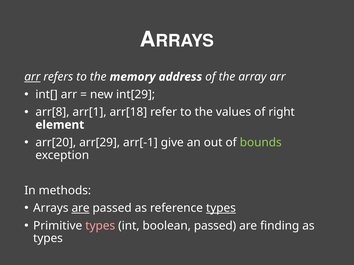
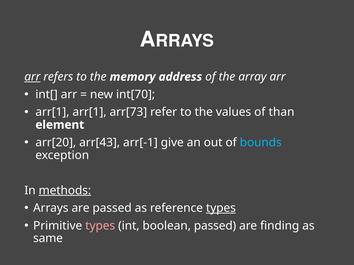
int[29: int[29 -> int[70 (136, 95)
arr[8: arr[8 -> arr[1 (52, 112)
arr[18: arr[18 -> arr[73 (128, 112)
right: right -> than (282, 112)
arr[29: arr[29 -> arr[43 (100, 143)
bounds colour: light green -> light blue (261, 143)
methods underline: none -> present (65, 191)
are underline: present -> none (81, 208)
types: types -> same (48, 239)
